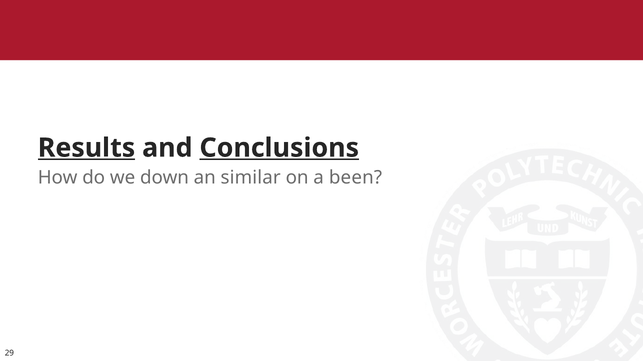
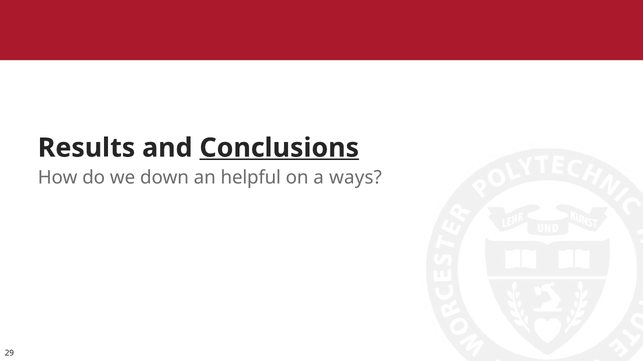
Results underline: present -> none (87, 148)
similar: similar -> helpful (251, 178)
been: been -> ways (355, 178)
